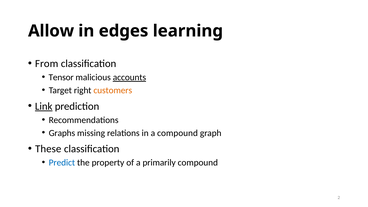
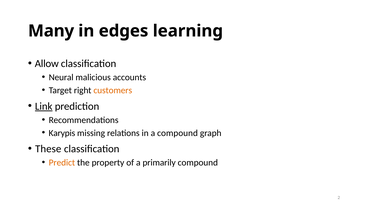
Allow: Allow -> Many (51, 31)
From: From -> Allow (47, 64)
Tensor: Tensor -> Neural (61, 77)
accounts underline: present -> none (129, 77)
Graphs: Graphs -> Karypis (62, 133)
Predict colour: blue -> orange (62, 163)
